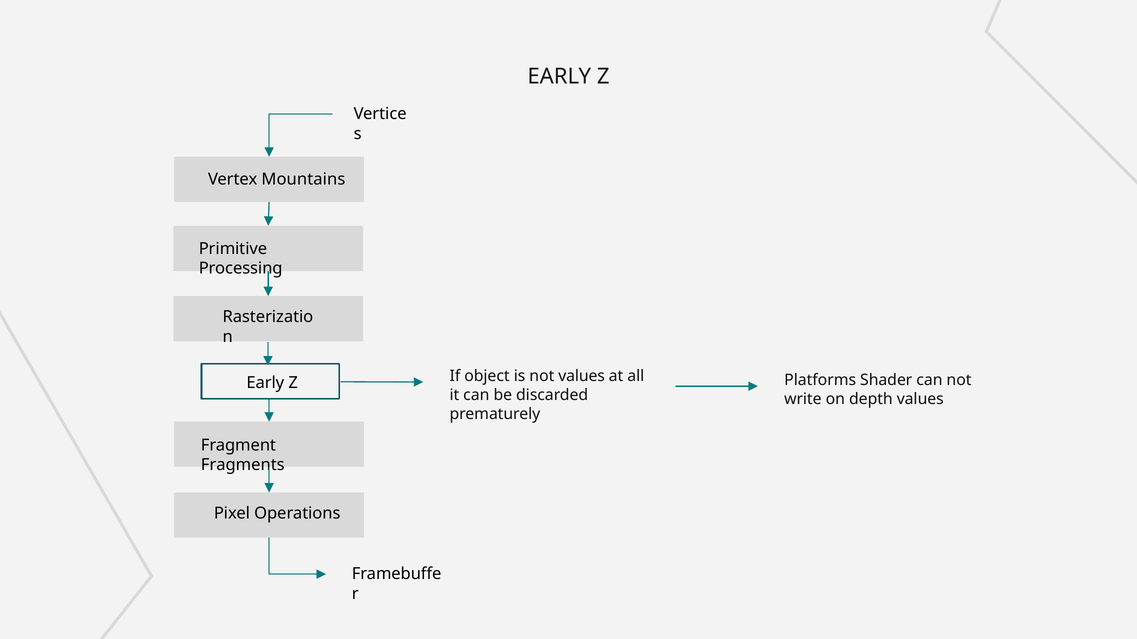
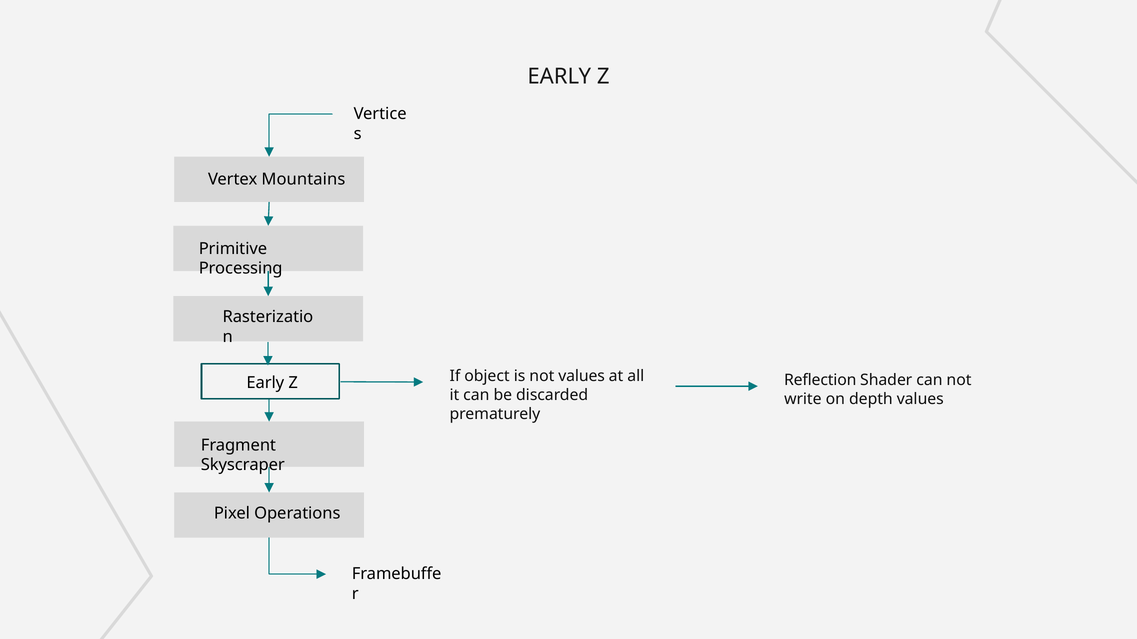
Platforms: Platforms -> Reflection (820, 381)
Fragments: Fragments -> Skyscraper (243, 465)
